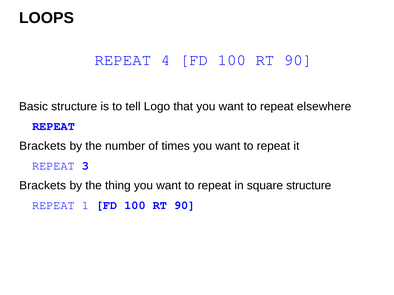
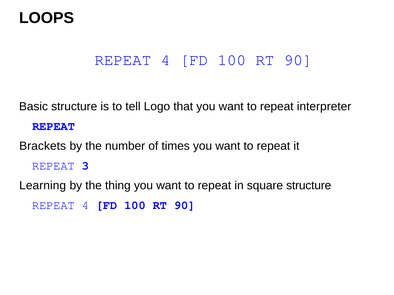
elsewhere: elsewhere -> interpreter (324, 107)
Brackets: Brackets -> Learning (43, 186)
1: 1 -> 4 (85, 205)
